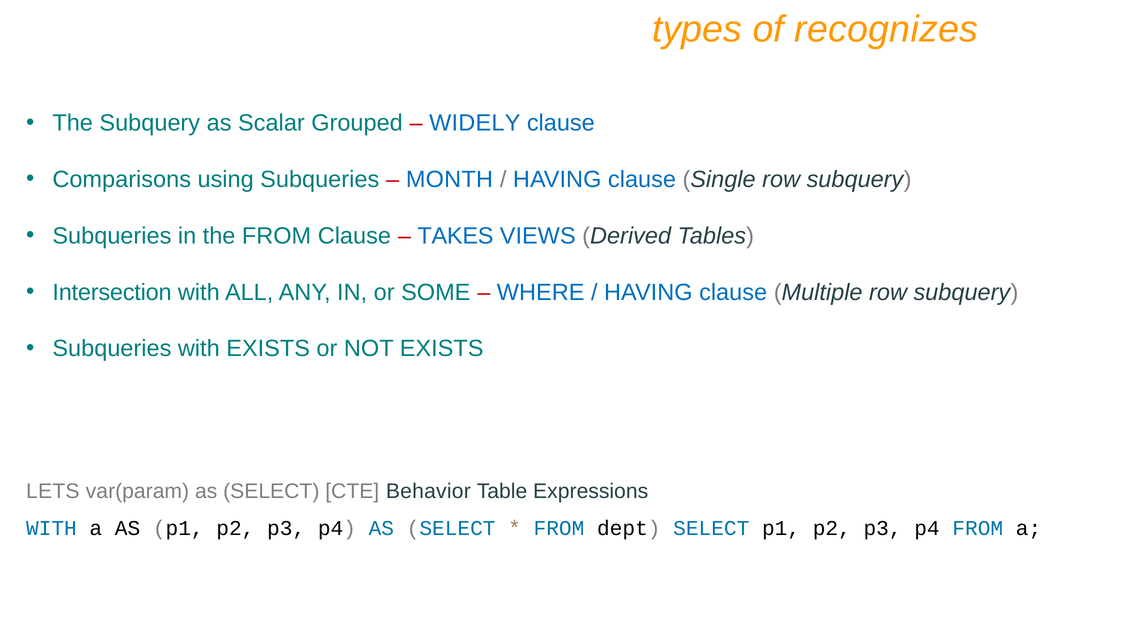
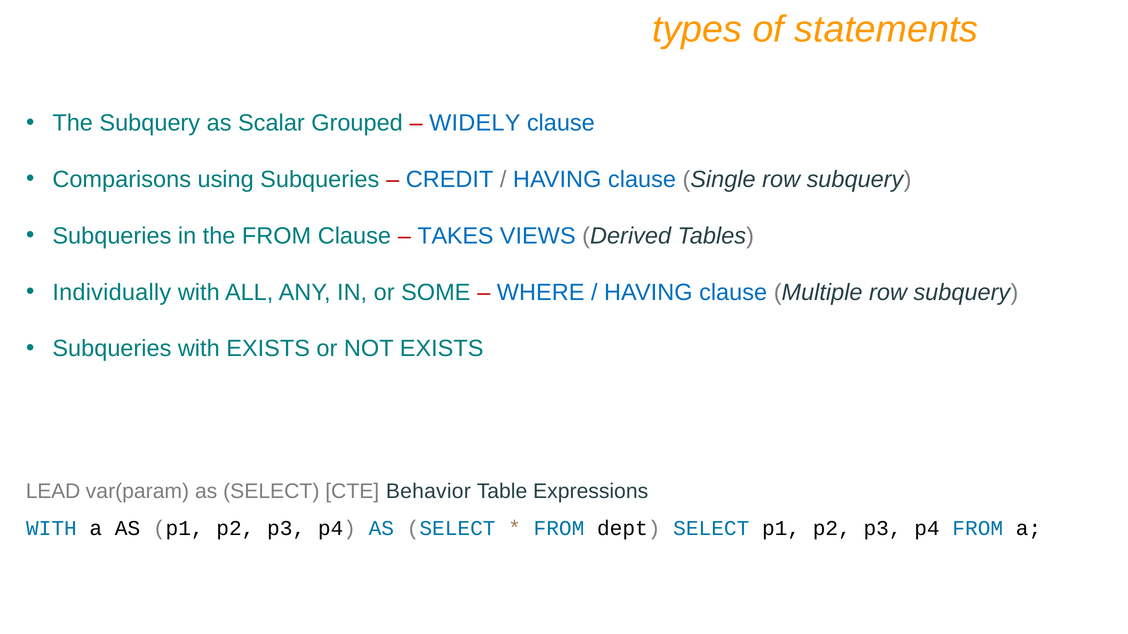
recognizes: recognizes -> statements (886, 29)
MONTH: MONTH -> CREDIT (450, 180)
Intersection: Intersection -> Individually (112, 293)
LETS: LETS -> LEAD (53, 492)
